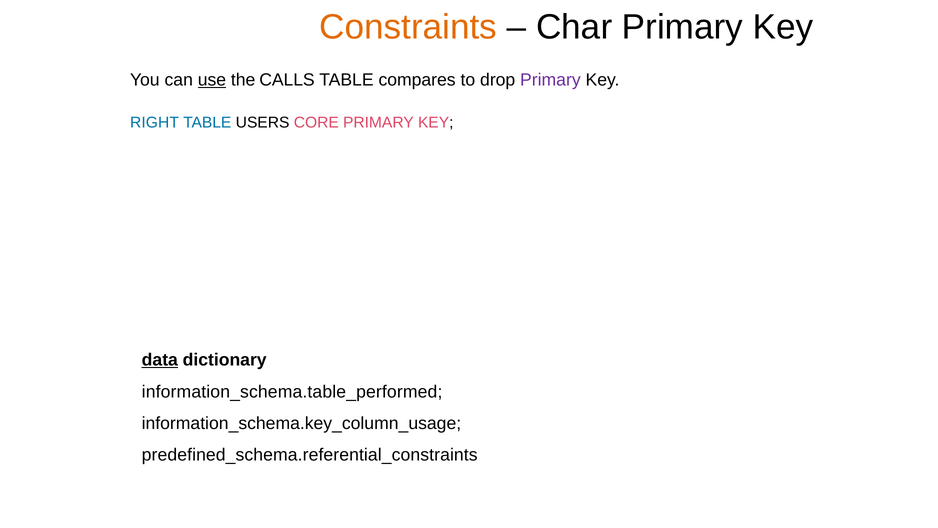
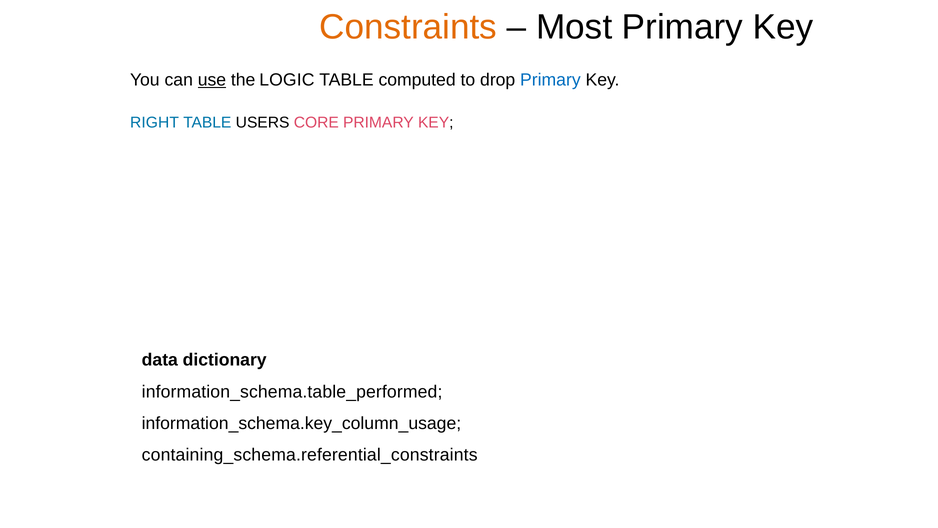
Char: Char -> Most (574, 27)
CALLS: CALLS -> LOGIC (287, 80)
compares: compares -> computed (417, 80)
Primary colour: purple -> blue (550, 80)
data underline: present -> none (160, 360)
predefined_schema.referential_constraints: predefined_schema.referential_constraints -> containing_schema.referential_constraints (310, 455)
